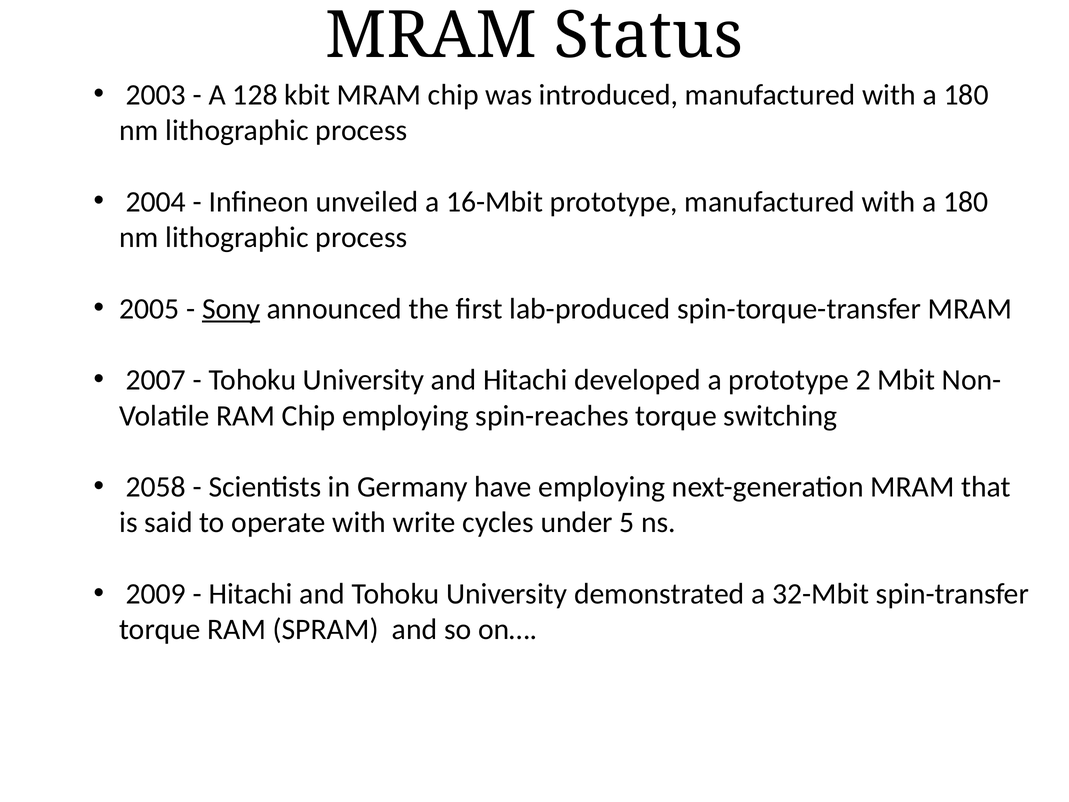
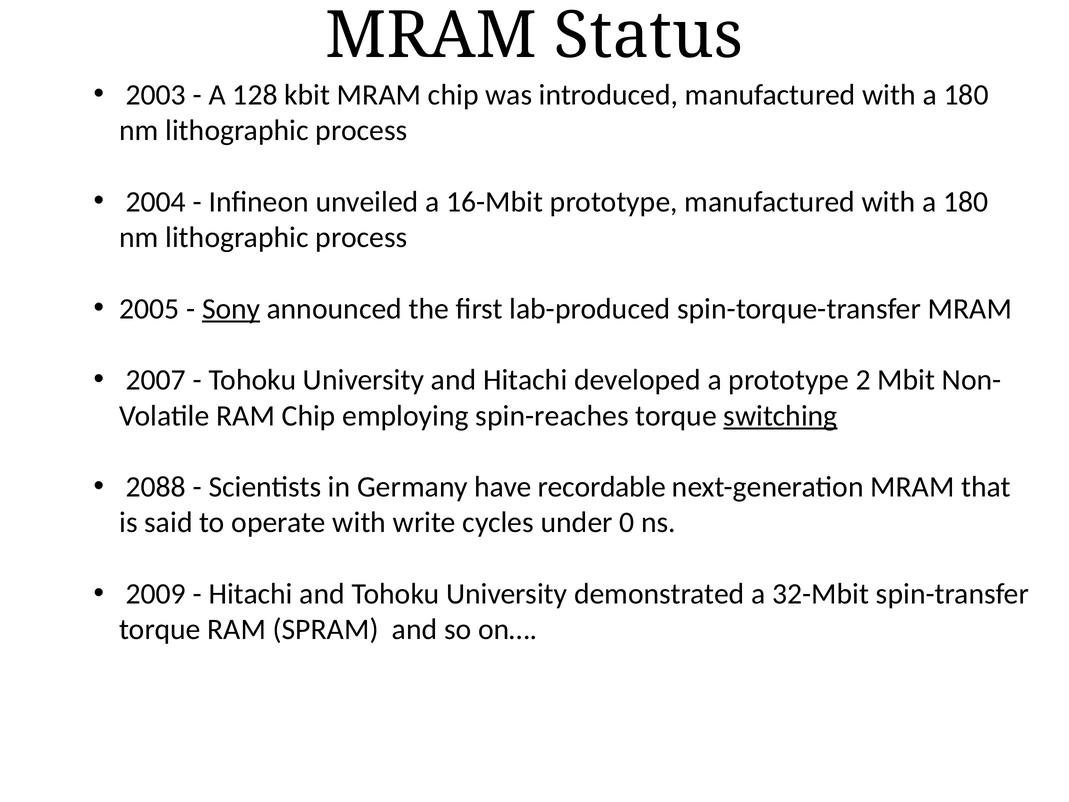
switching underline: none -> present (780, 416)
2058: 2058 -> 2088 (156, 487)
have employing: employing -> recordable (602, 487)
5: 5 -> 0 (627, 523)
